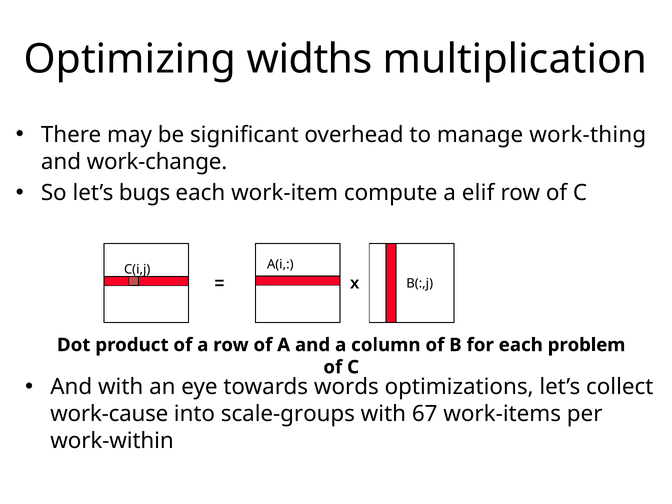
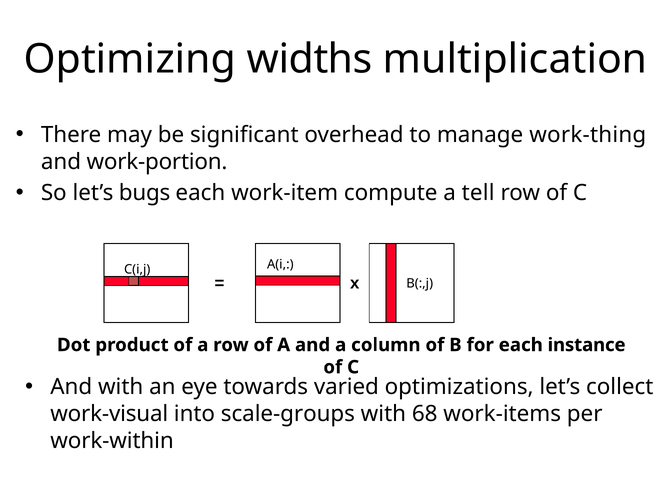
work-change: work-change -> work-portion (157, 162)
elif: elif -> tell (478, 193)
problem: problem -> instance (587, 345)
words: words -> varied (346, 387)
work-cause: work-cause -> work-visual (109, 414)
67: 67 -> 68 (425, 414)
